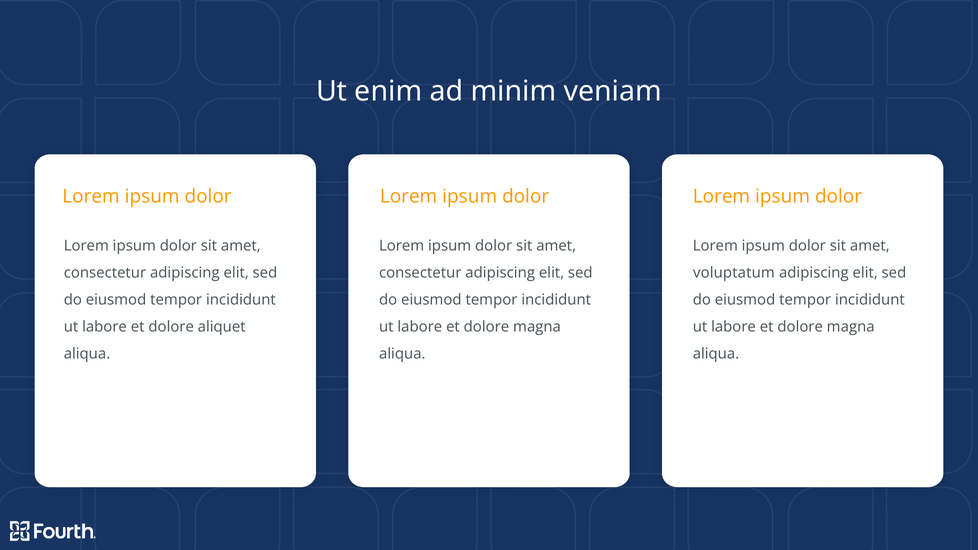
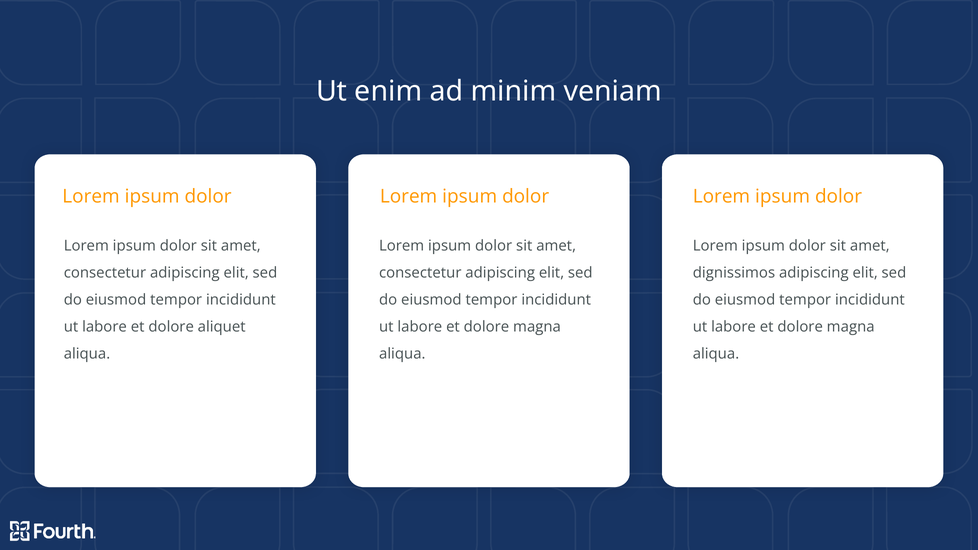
voluptatum: voluptatum -> dignissimos (734, 273)
